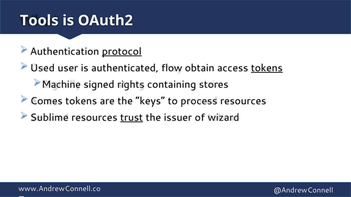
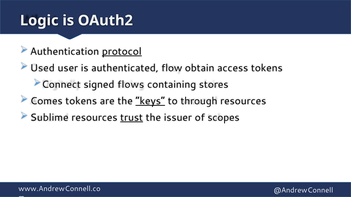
Tools: Tools -> Logic (39, 21)
tokens underline: present -> none (267, 68)
Machine: Machine -> Connect (61, 85)
rights: rights -> flows (131, 85)
keys underline: none -> present (150, 101)
process: process -> through (199, 101)
wizard: wizard -> scopes (224, 118)
